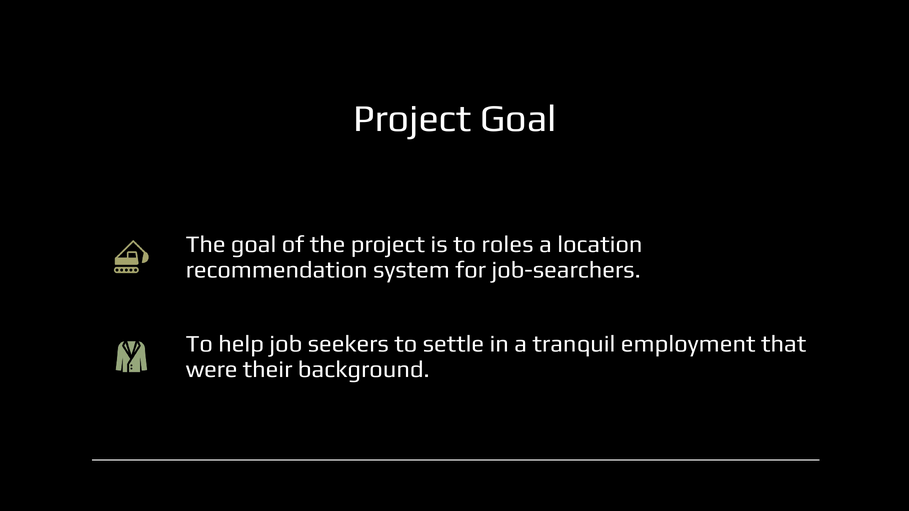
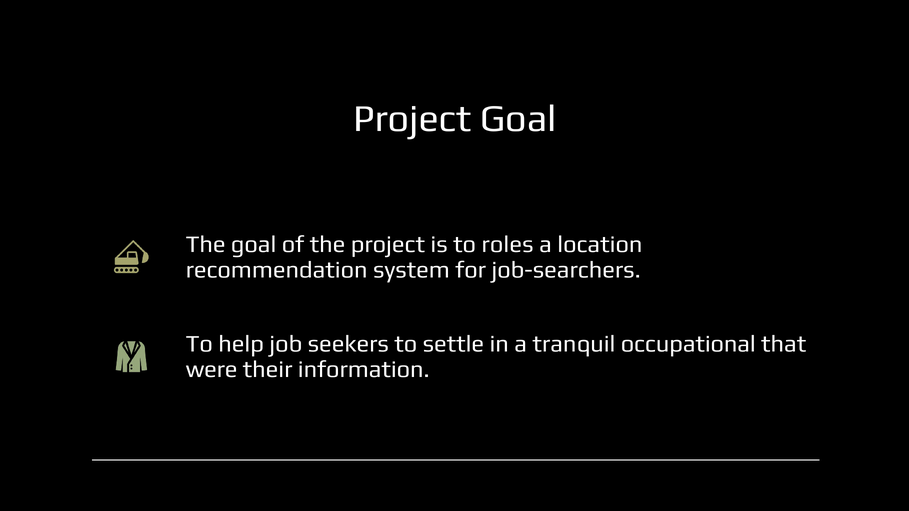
employment: employment -> occupational (688, 344)
background: background -> information (364, 369)
